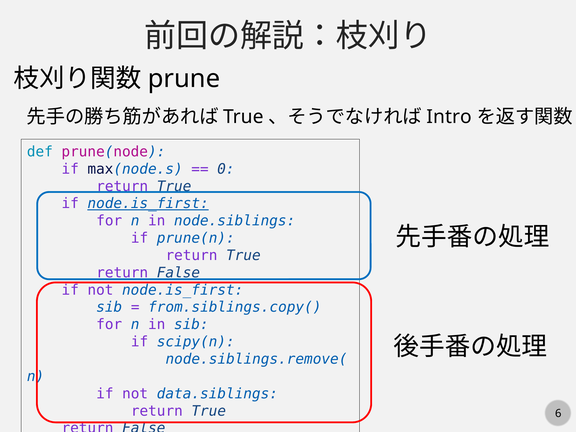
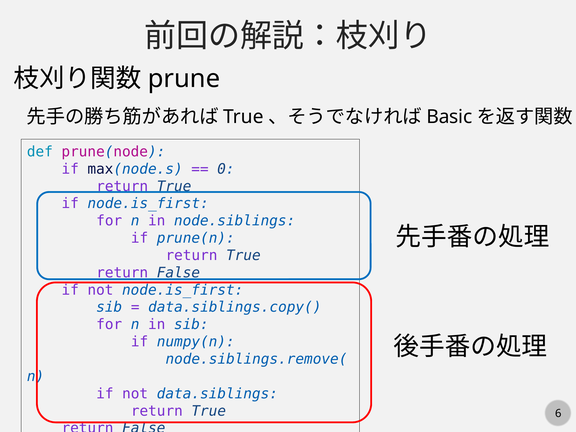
Intro: Intro -> Basic (449, 117)
node.is_first underline: present -> none (148, 204)
from.siblings.copy(: from.siblings.copy( -> data.siblings.copy( (235, 307)
scipy(n: scipy(n -> numpy(n (196, 342)
